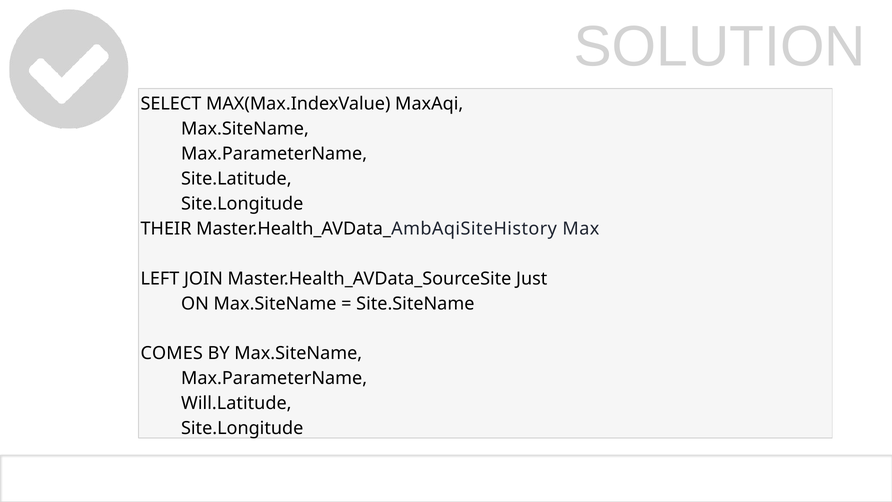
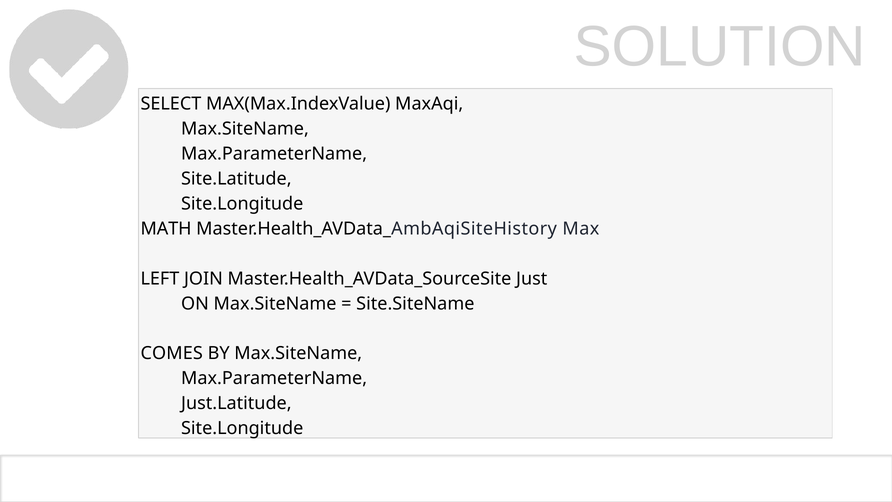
THEIR: THEIR -> MATH (166, 229)
Will.Latitude: Will.Latitude -> Just.Latitude (236, 403)
